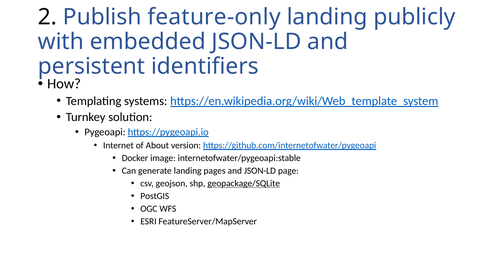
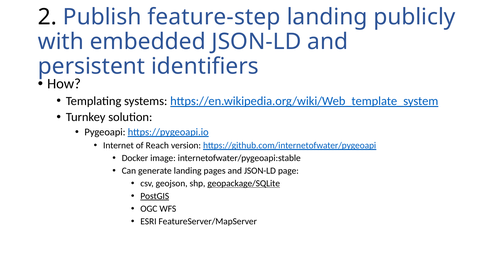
feature-only: feature-only -> feature-step (214, 17)
About: About -> Reach (157, 146)
PostGIS underline: none -> present (155, 196)
